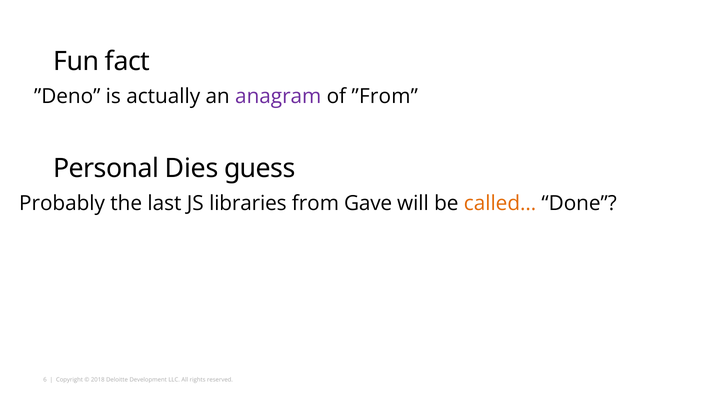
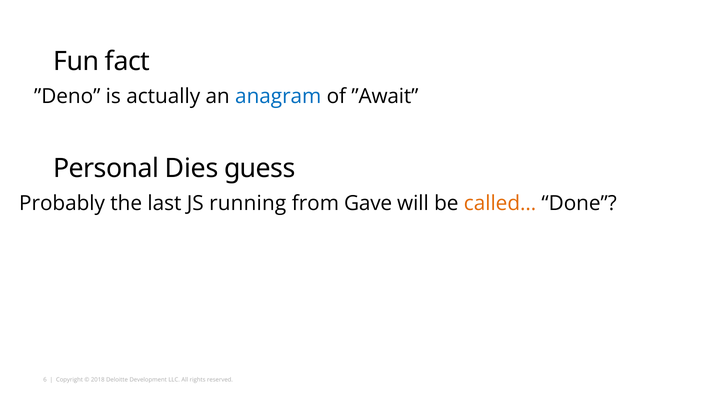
anagram colour: purple -> blue (278, 96)
”From: ”From -> ”Await (385, 96)
libraries: libraries -> running (248, 204)
